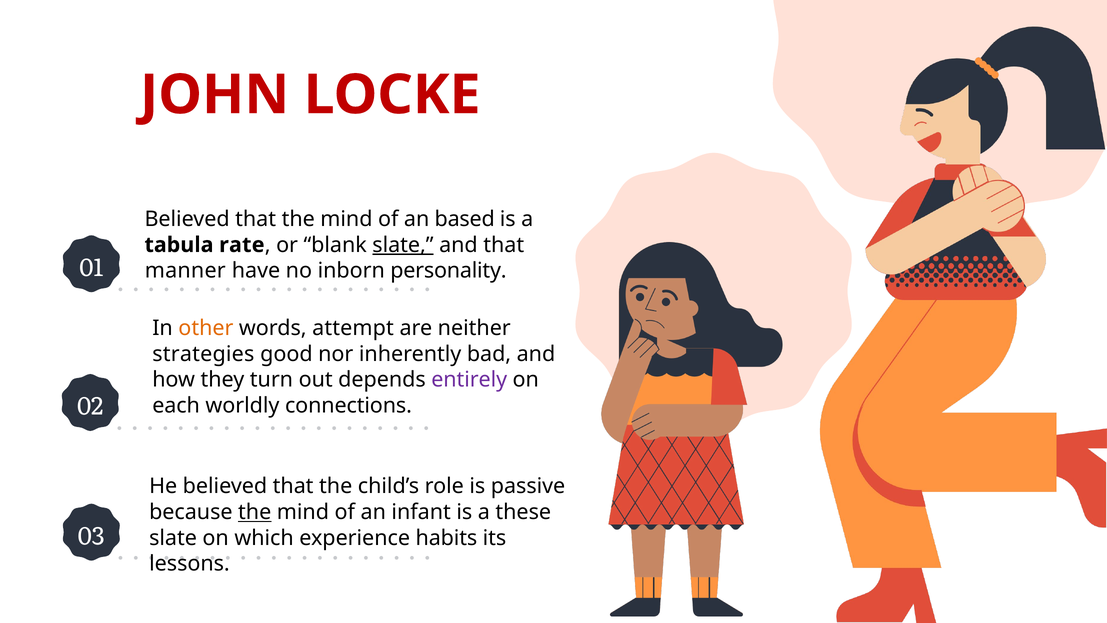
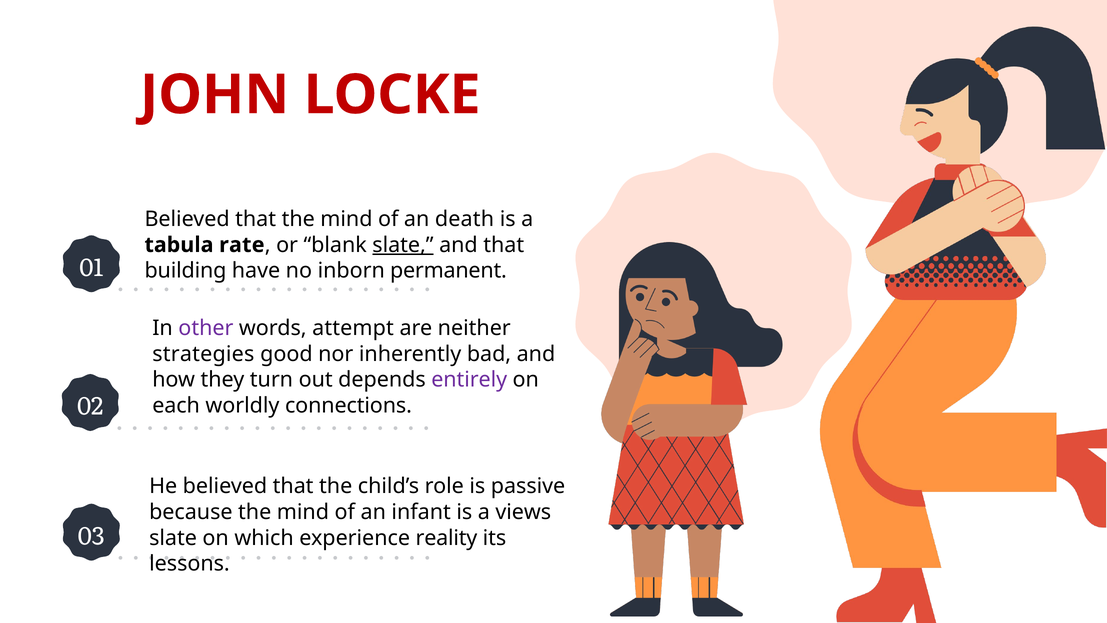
based: based -> death (464, 219)
manner: manner -> building (185, 271)
personality: personality -> permanent (448, 271)
other colour: orange -> purple (206, 328)
the underline: present -> none (255, 512)
these: these -> views (523, 512)
habits: habits -> reality (446, 538)
